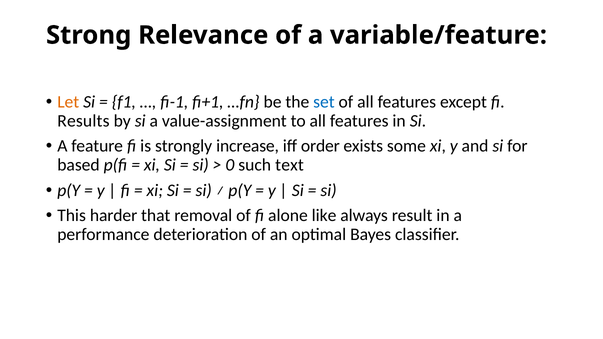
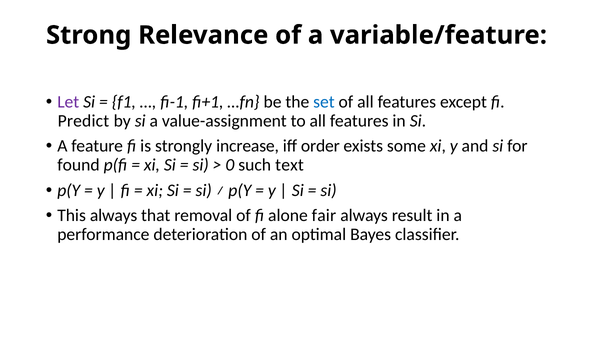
Let colour: orange -> purple (68, 102)
Results: Results -> Predict (83, 121)
based: based -> found (78, 165)
This harder: harder -> always (114, 216)
like: like -> fair (324, 216)
